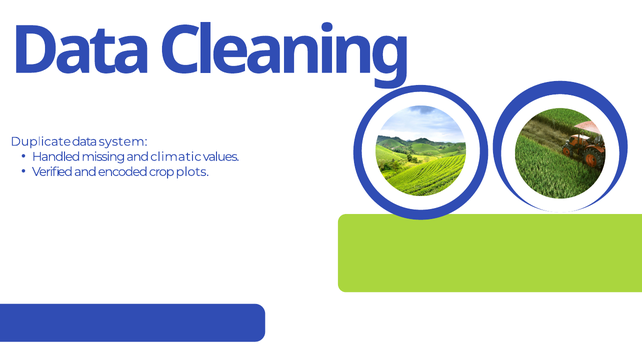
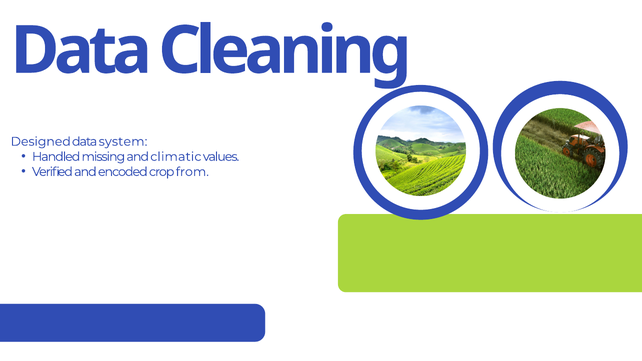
Duplicate: Duplicate -> Designed (41, 142)
plots: plots -> from (192, 172)
